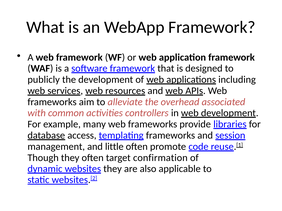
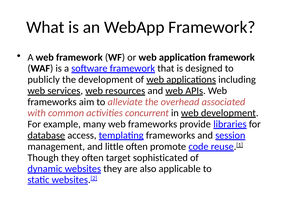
controllers: controllers -> concurrent (147, 113)
confirmation: confirmation -> sophisticated (160, 158)
